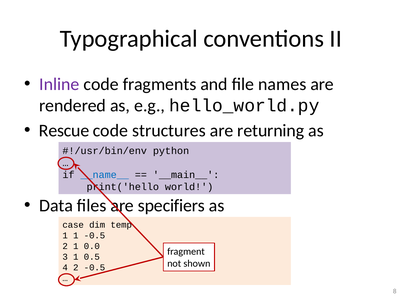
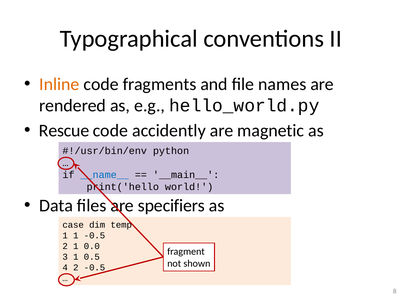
Inline colour: purple -> orange (59, 84)
structures: structures -> accidently (169, 131)
returning: returning -> magnetic (271, 131)
